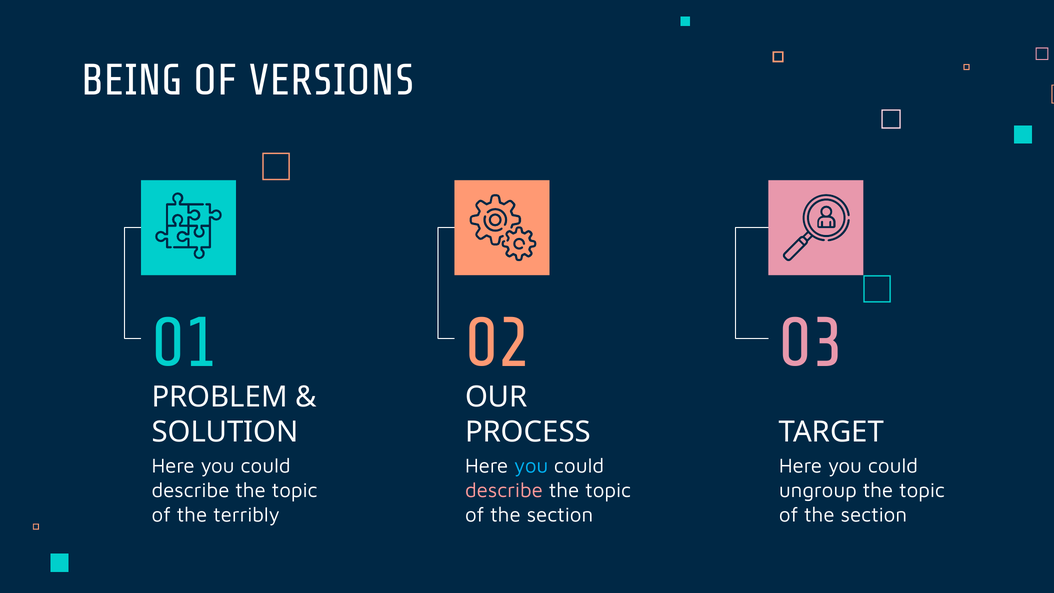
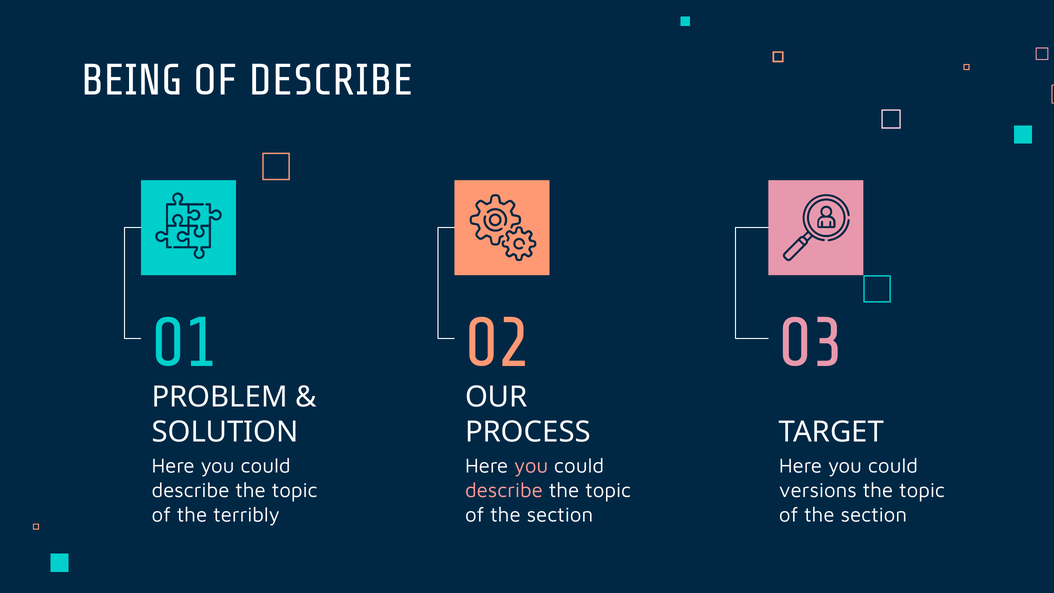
OF VERSIONS: VERSIONS -> DESCRIBE (331, 80)
you colour: light blue -> pink (531, 466)
ungroup: ungroup -> versions (818, 490)
